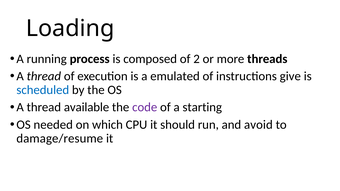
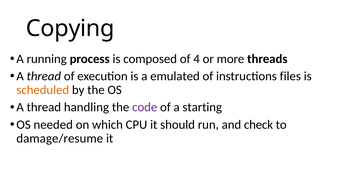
Loading: Loading -> Copying (70, 29)
2: 2 -> 4 (197, 59)
give: give -> files (290, 76)
scheduled colour: blue -> orange (43, 90)
available: available -> handling (86, 107)
avoid: avoid -> check (259, 125)
